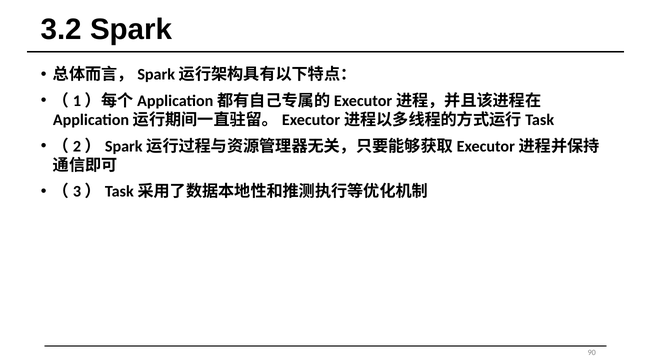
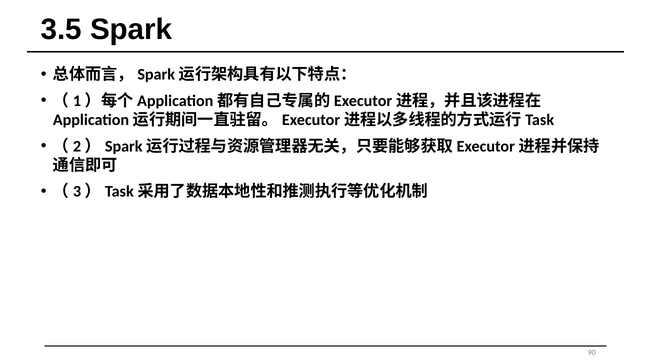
3.2: 3.2 -> 3.5 (61, 29)
